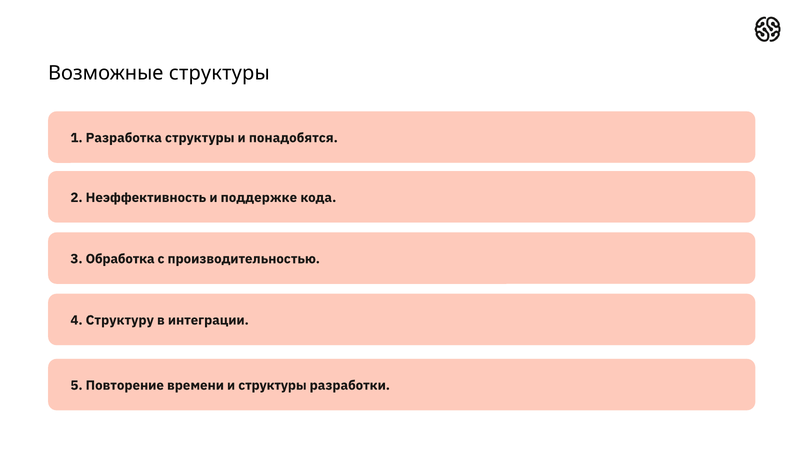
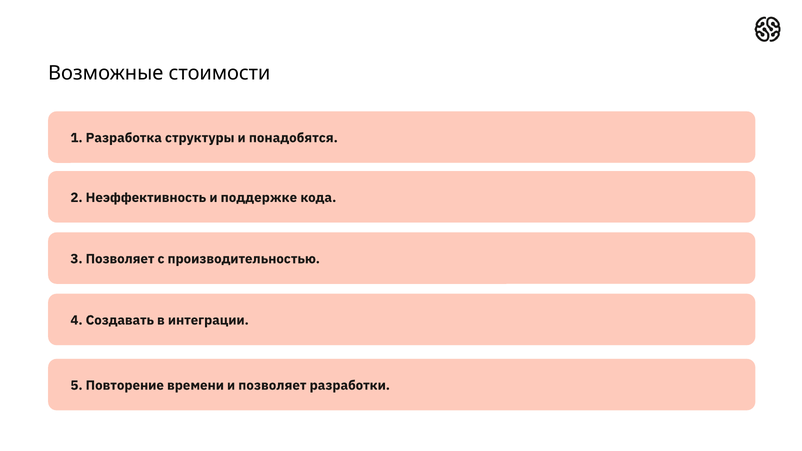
Возможные структуры: структуры -> стоимости (219, 73)
3 Обработка: Обработка -> Позволяет (120, 259)
Структуру: Структуру -> Создавать (120, 320)
и структуры: структуры -> позволяет (272, 385)
